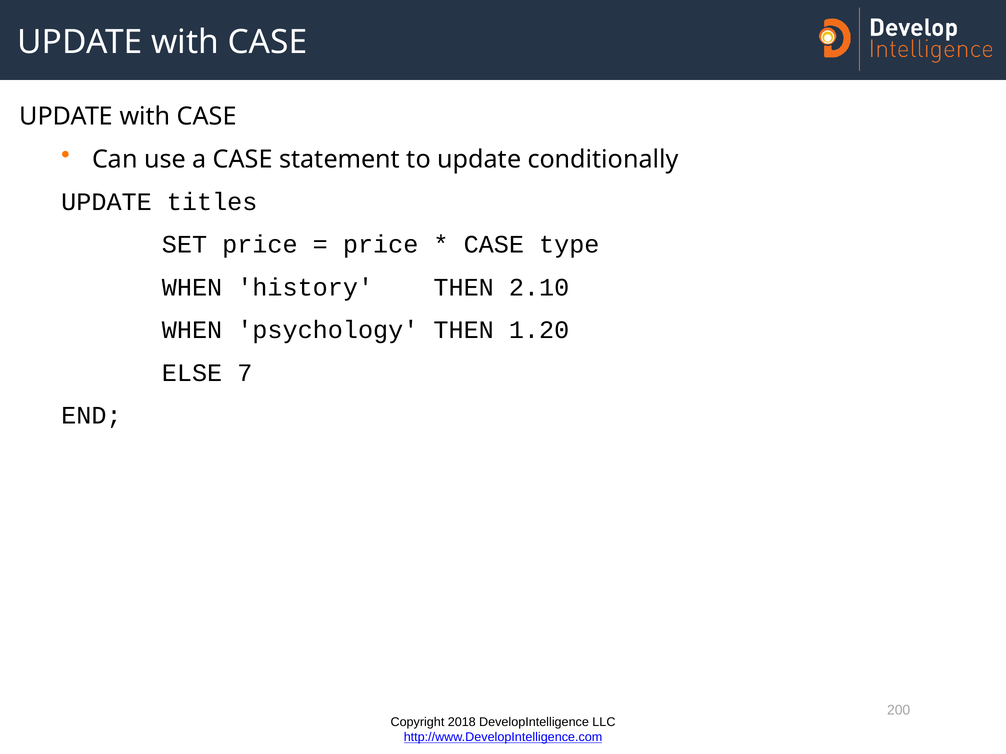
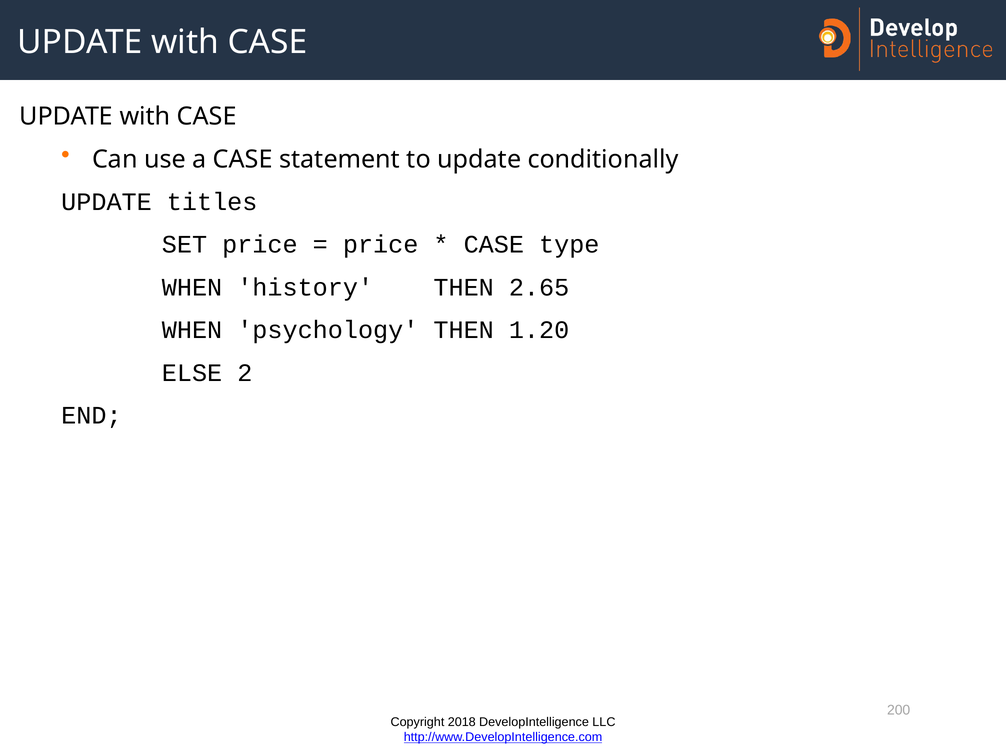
2.10: 2.10 -> 2.65 (539, 288)
7: 7 -> 2 (245, 373)
